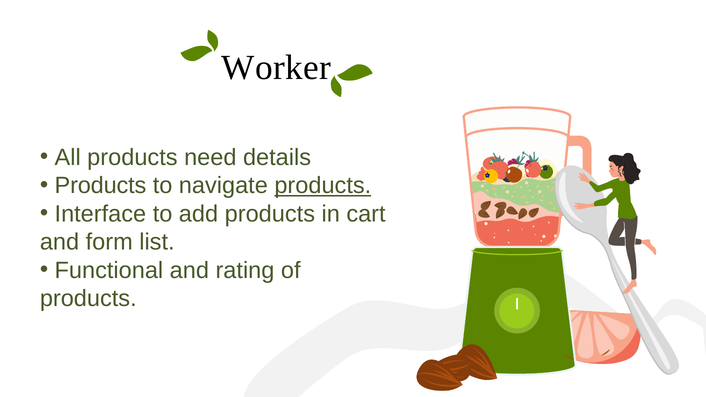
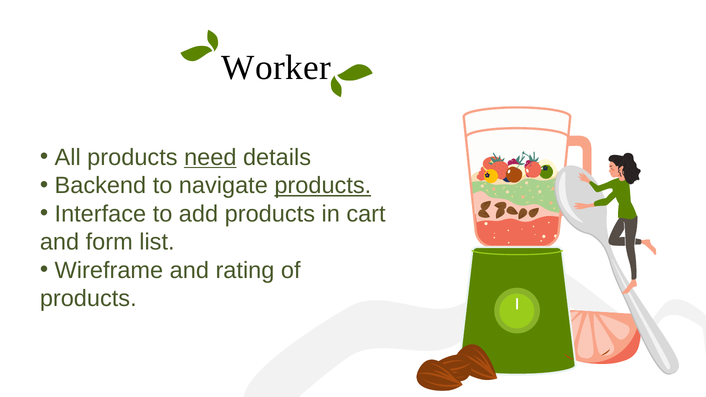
need underline: none -> present (210, 157)
Products: Products -> Backend (100, 186)
Functional: Functional -> Wireframe (109, 270)
